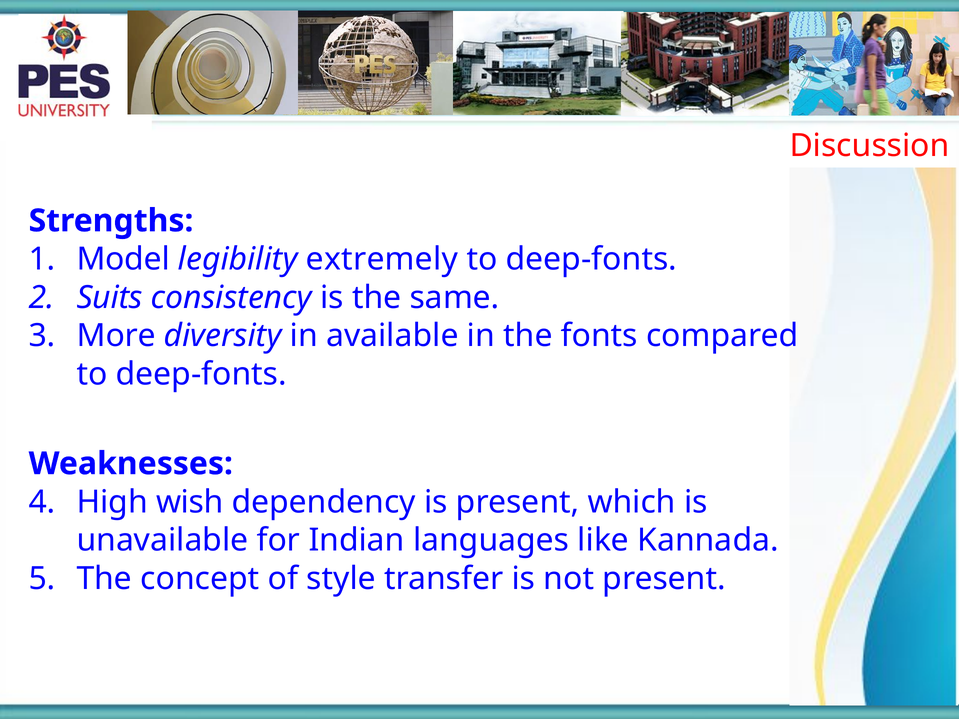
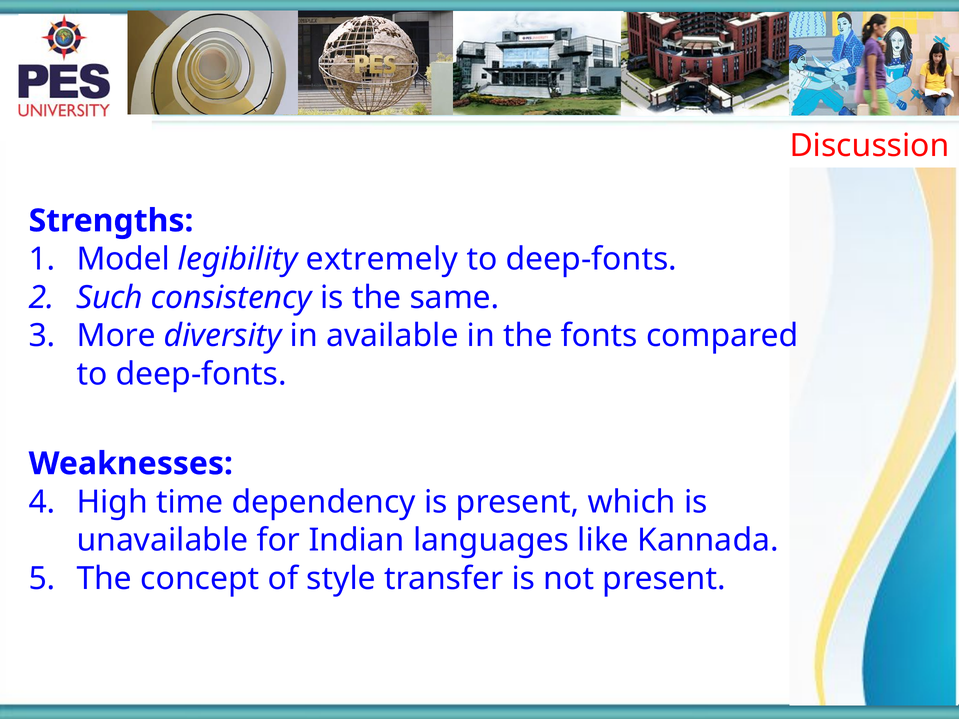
Suits: Suits -> Such (110, 298)
wish: wish -> time (190, 502)
